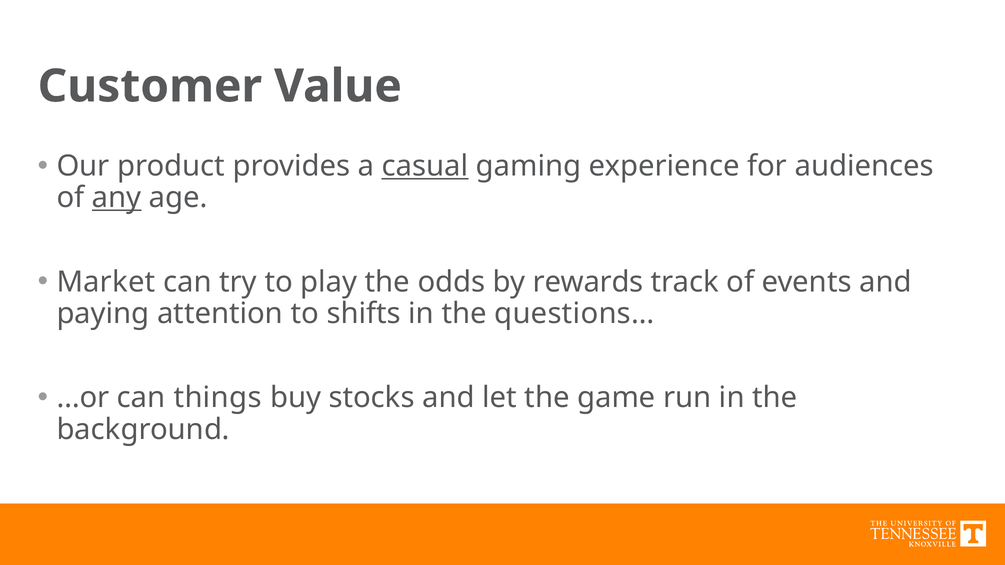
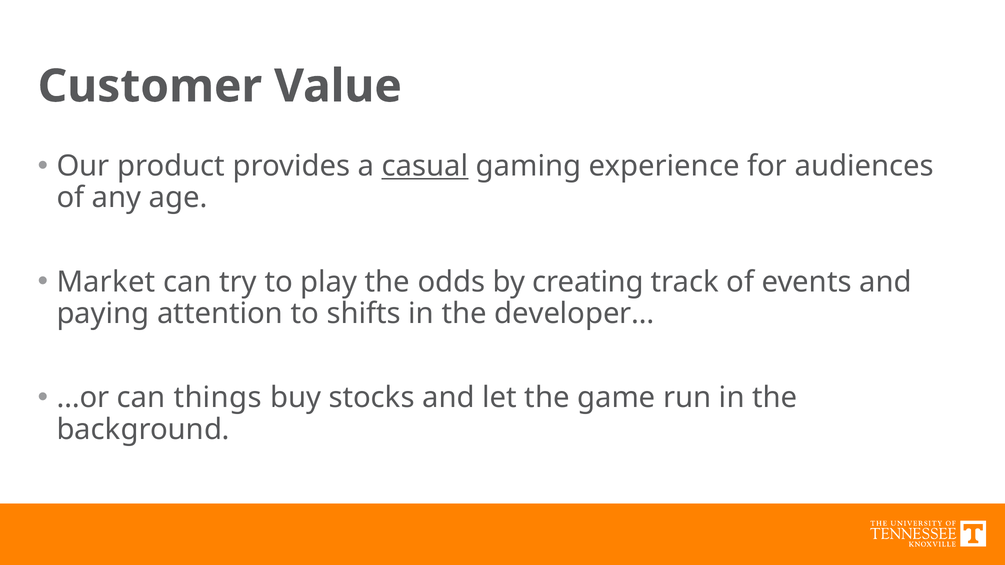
any underline: present -> none (117, 198)
rewards: rewards -> creating (588, 282)
questions…: questions… -> developer… (575, 314)
